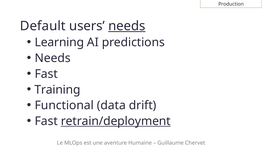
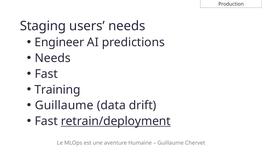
Default: Default -> Staging (43, 26)
needs underline: present -> none (127, 26)
Learning: Learning -> Engineer (59, 43)
Functional: Functional -> Guillaume (64, 106)
